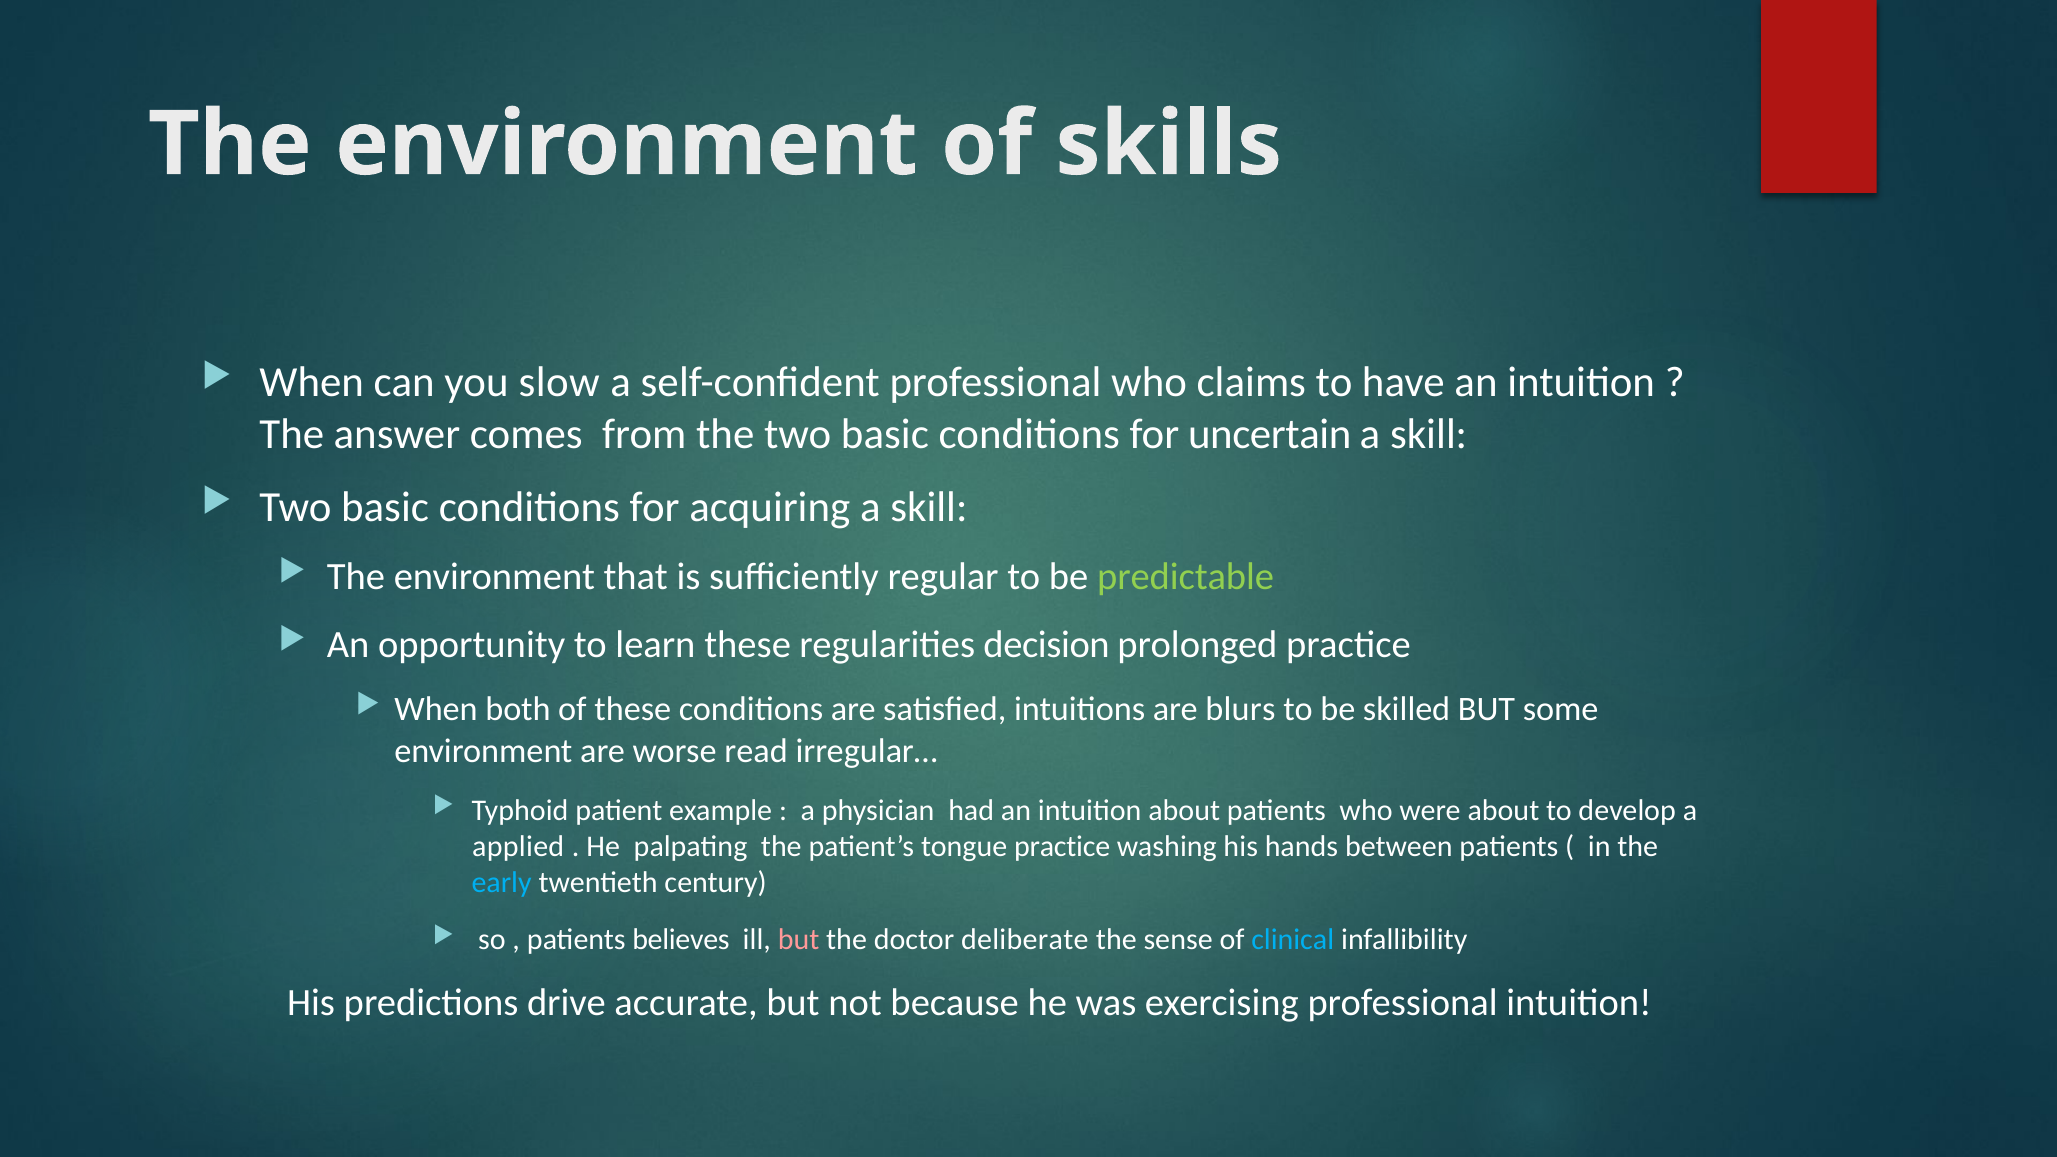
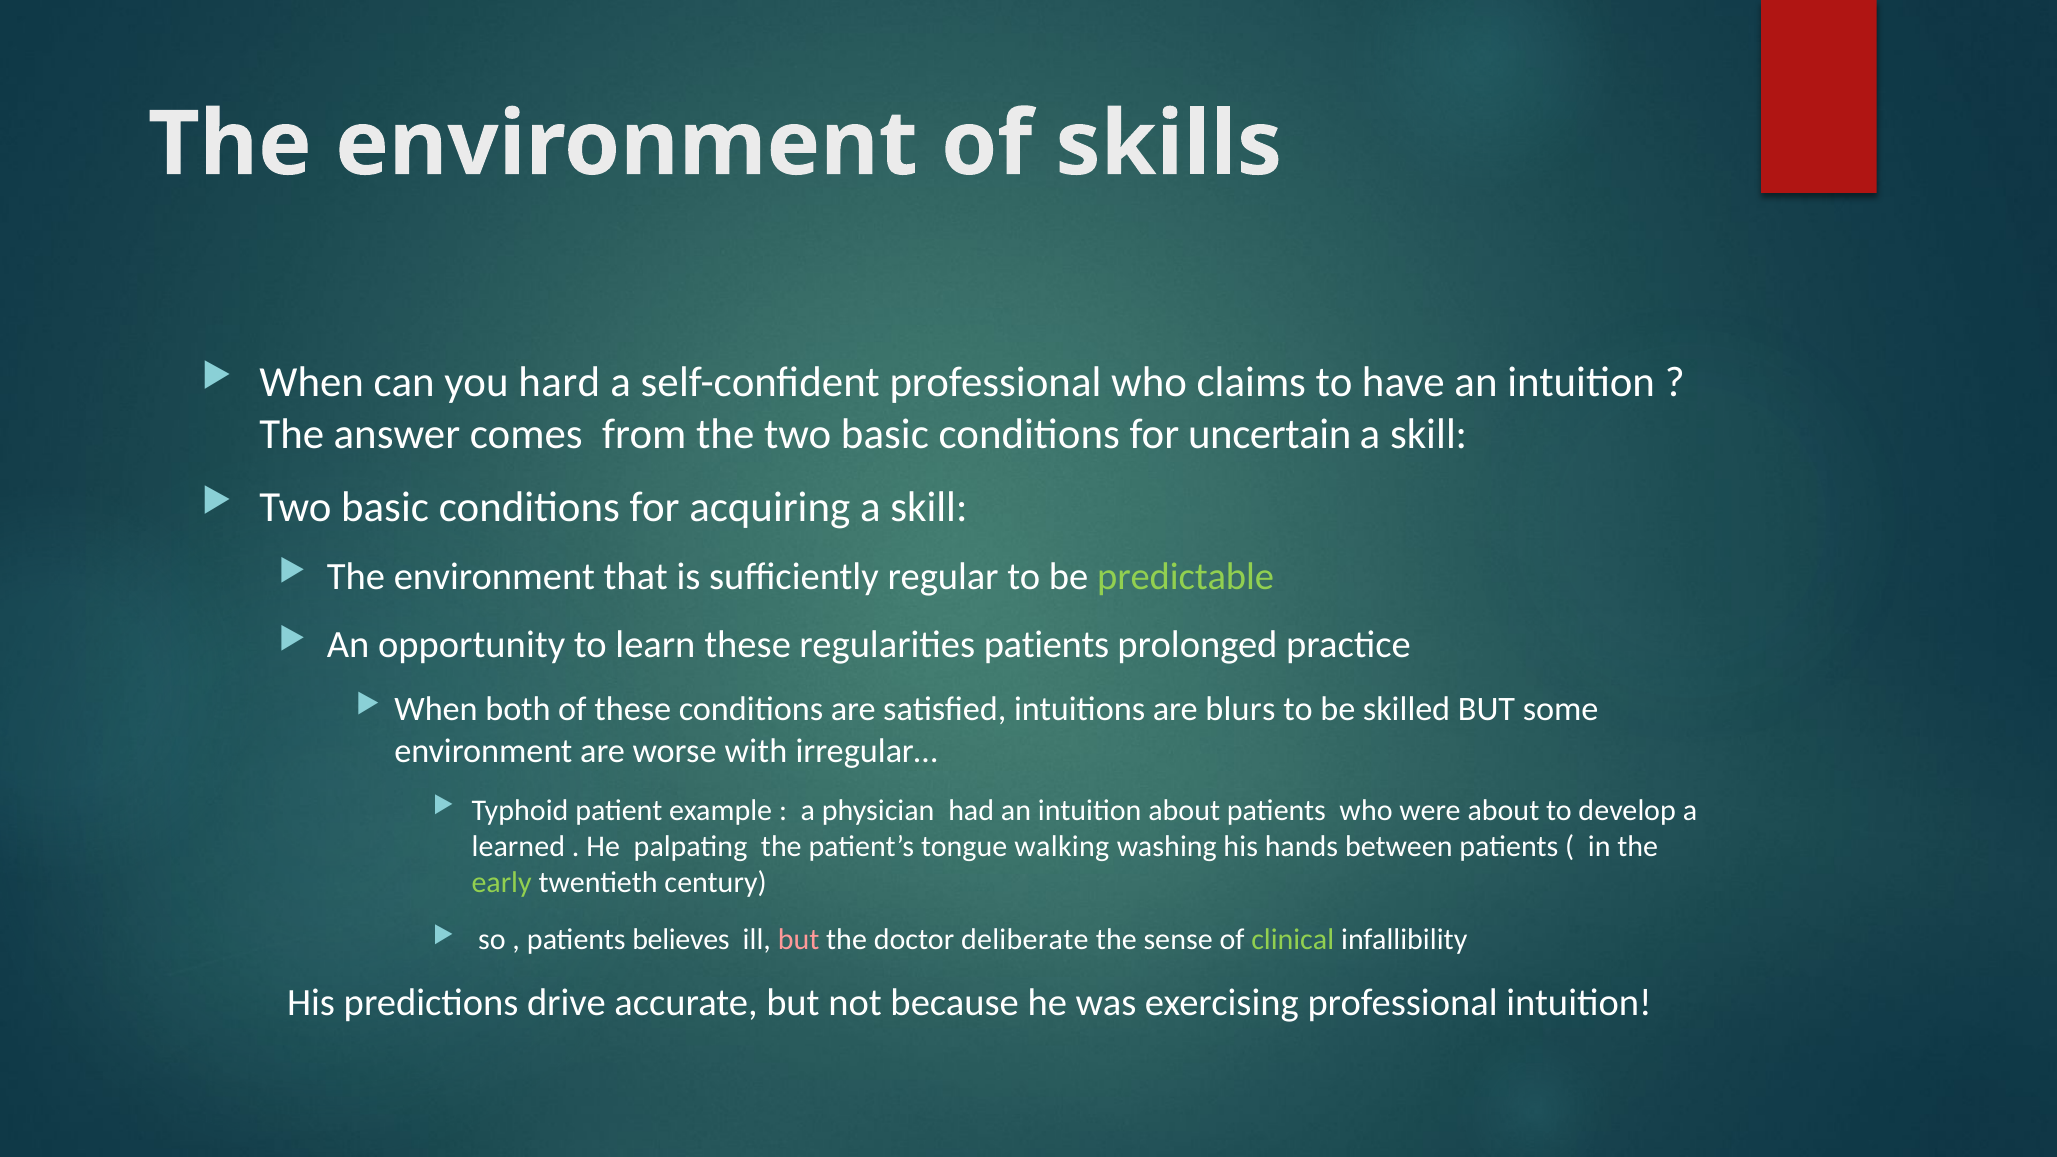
slow: slow -> hard (559, 383)
regularities decision: decision -> patients (1047, 645)
read: read -> with (756, 751)
applied: applied -> learned (518, 847)
tongue practice: practice -> walking (1062, 847)
early colour: light blue -> light green (502, 883)
clinical colour: light blue -> light green (1293, 940)
